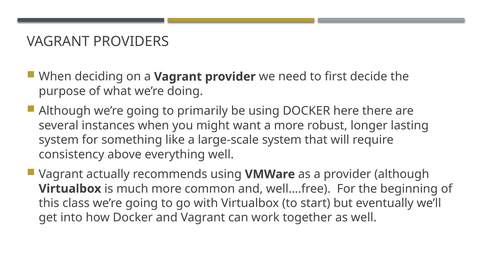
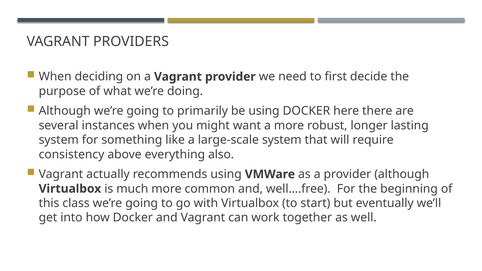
everything well: well -> also (221, 154)
